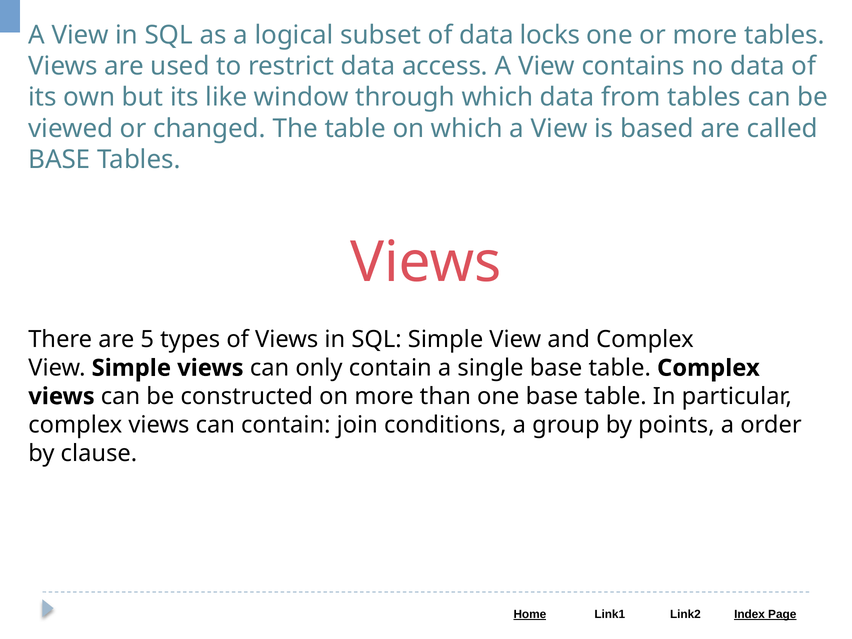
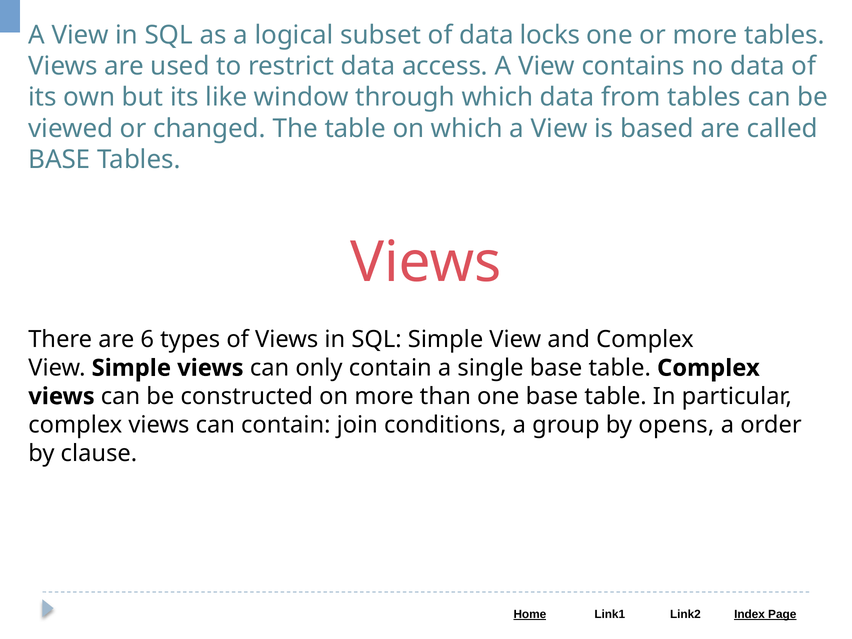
5: 5 -> 6 (147, 340)
points: points -> opens (676, 425)
